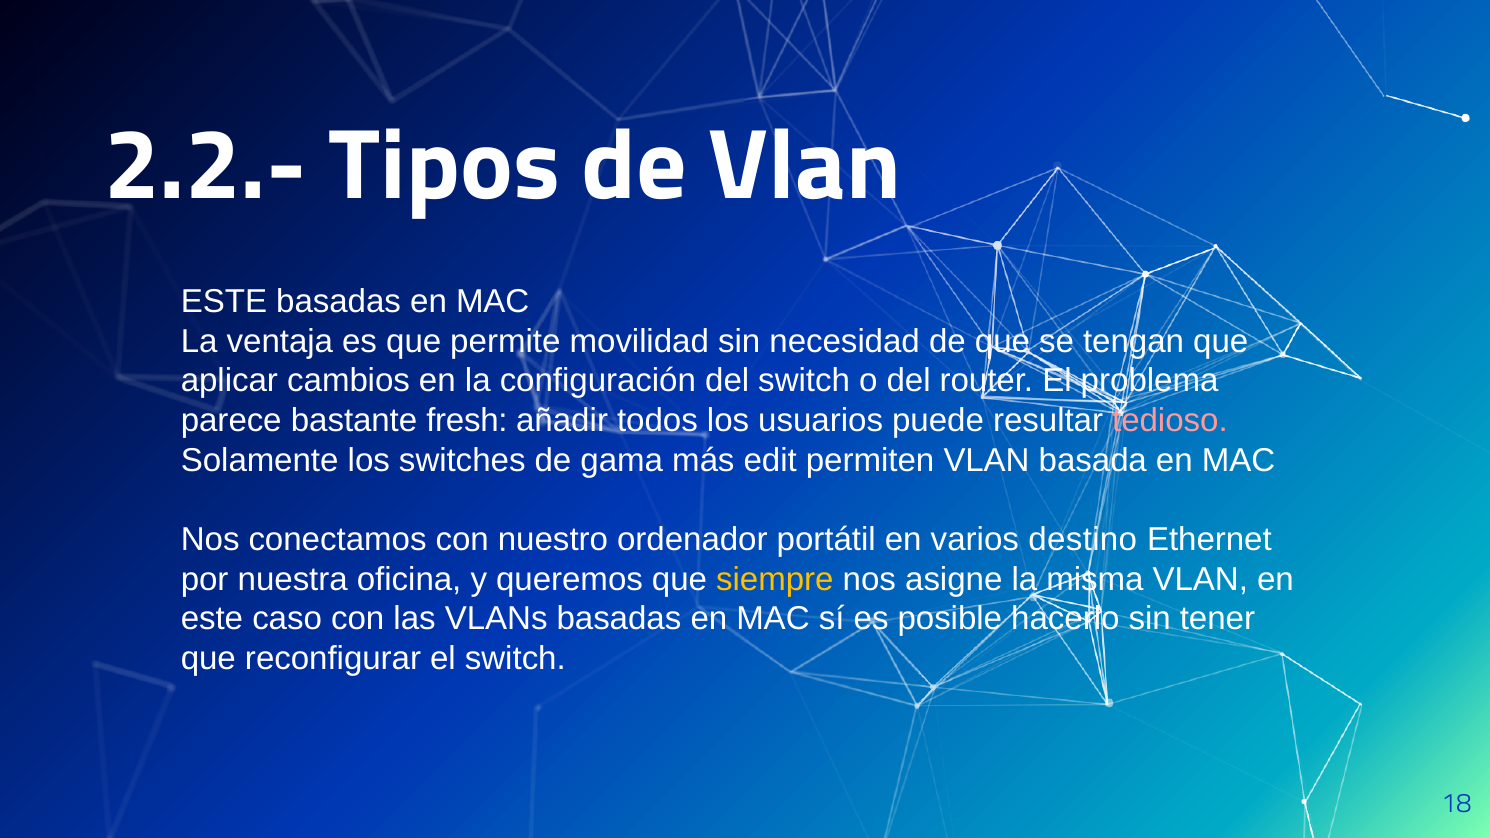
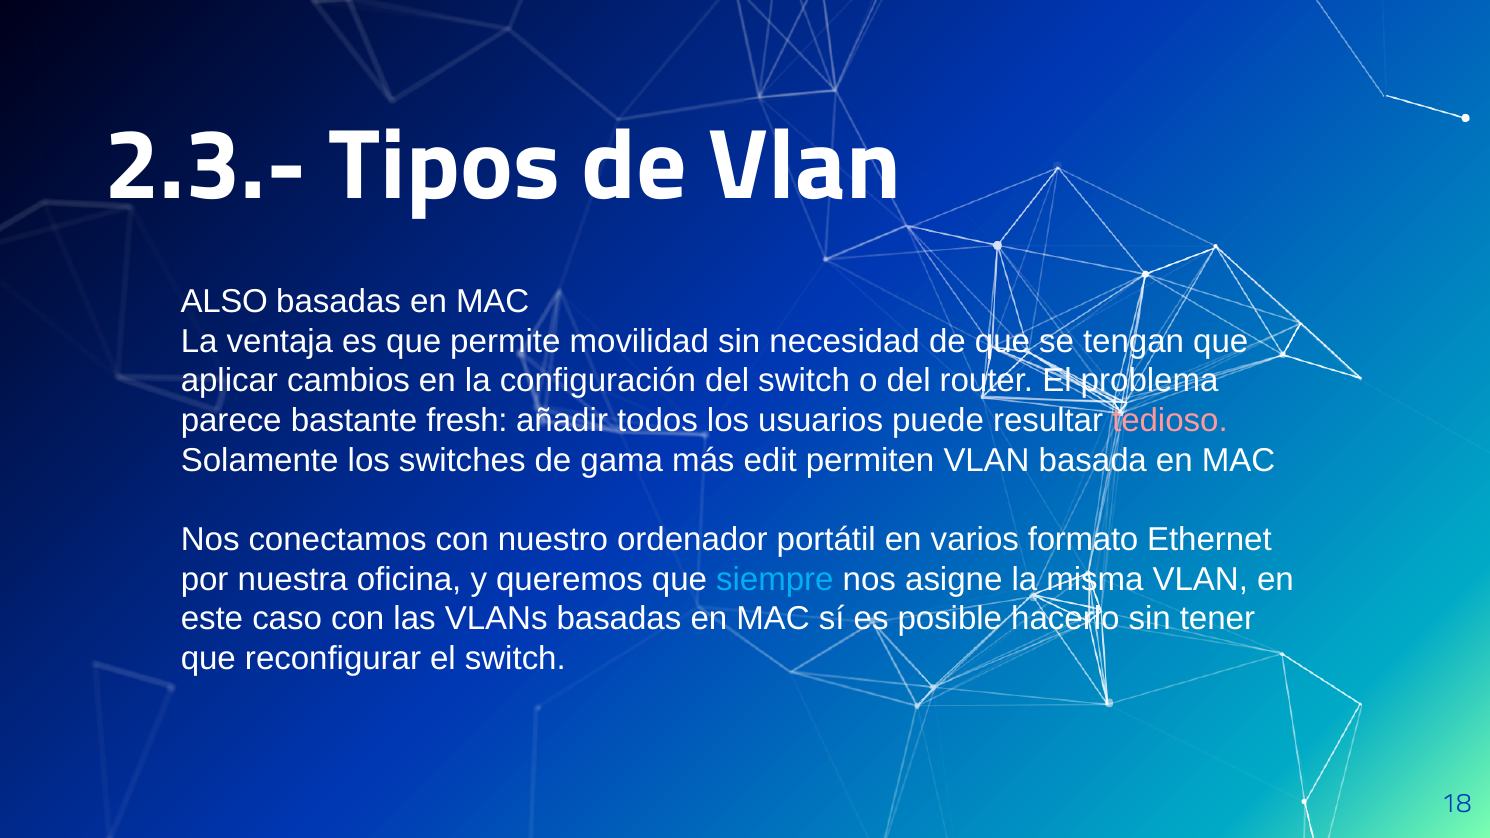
2.2.-: 2.2.- -> 2.3.- (205, 166)
ESTE: ESTE -> ALSO (224, 301)
destino: destino -> formato (1083, 540)
siempre colour: yellow -> light blue (775, 579)
